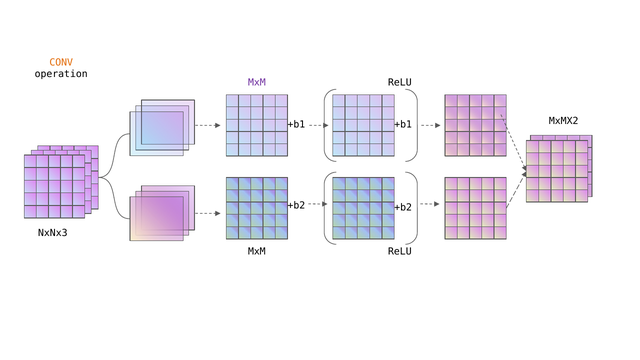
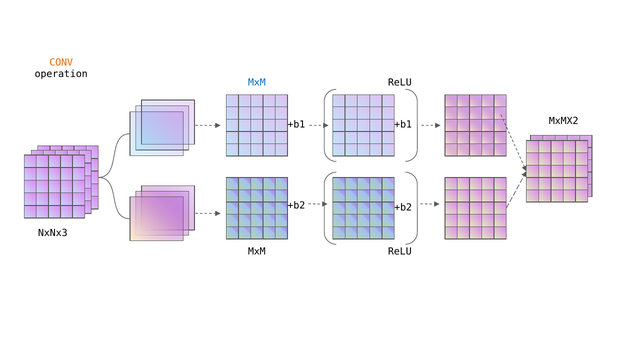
MxM colour: purple -> blue (257, 83)
